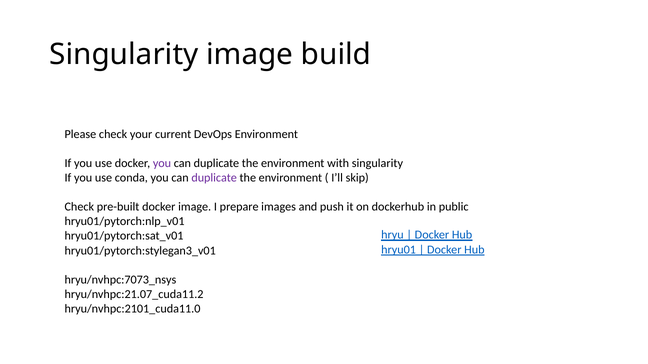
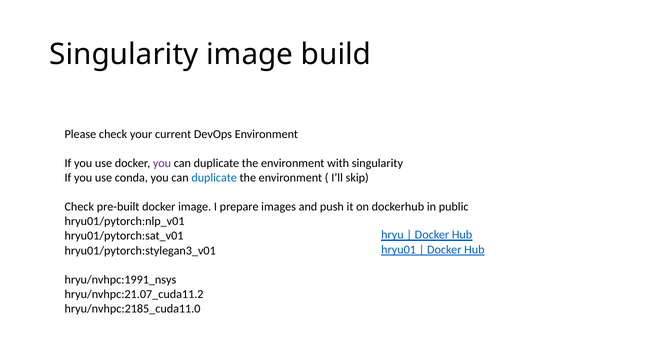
duplicate colour: purple -> blue (214, 178)
hryu/nvhpc:7073_nsys: hryu/nvhpc:7073_nsys -> hryu/nvhpc:1991_nsys (120, 280)
hryu/nvhpc:2101_cuda11.0: hryu/nvhpc:2101_cuda11.0 -> hryu/nvhpc:2185_cuda11.0 (133, 309)
